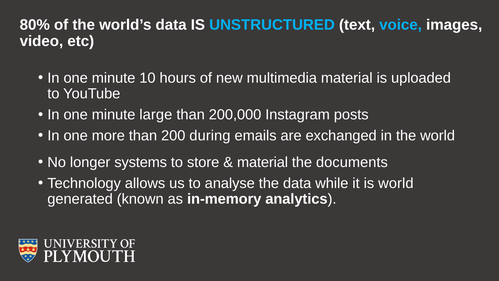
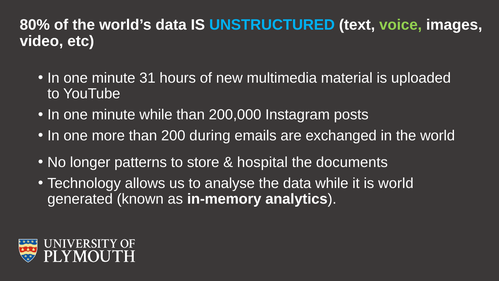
voice colour: light blue -> light green (401, 25)
10: 10 -> 31 (147, 78)
minute large: large -> while (156, 115)
systems: systems -> patterns (141, 162)
material: material -> hospital (262, 162)
